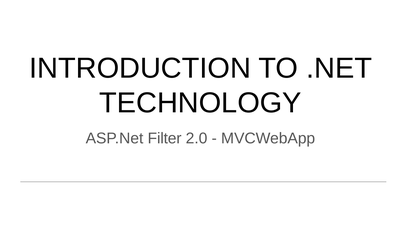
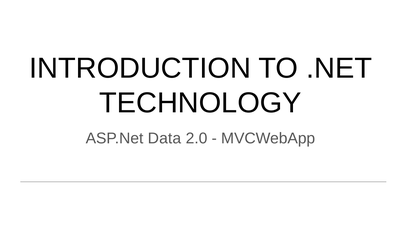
Filter: Filter -> Data (164, 139)
